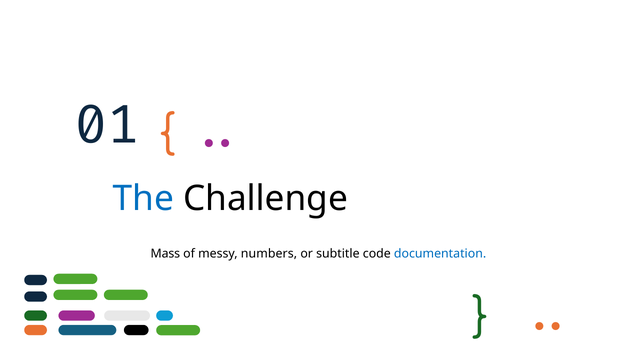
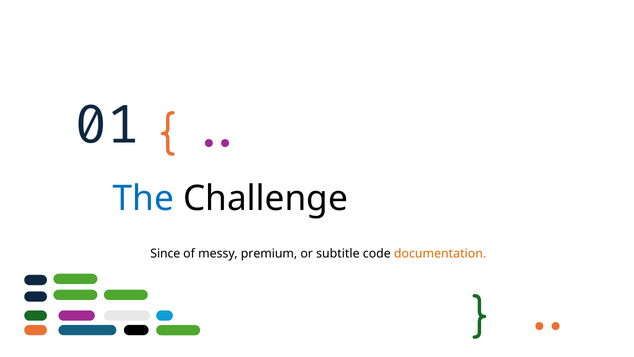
Mass: Mass -> Since (165, 253)
numbers: numbers -> premium (269, 253)
documentation colour: blue -> orange (440, 253)
